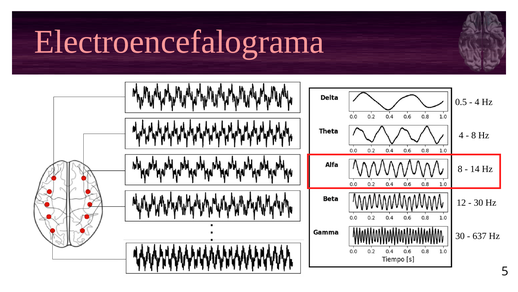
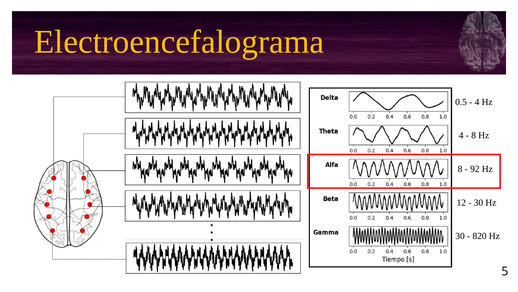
Electroencefalograma colour: pink -> yellow (179, 42)
14: 14 -> 92 (475, 169)
637: 637 -> 820 (480, 236)
